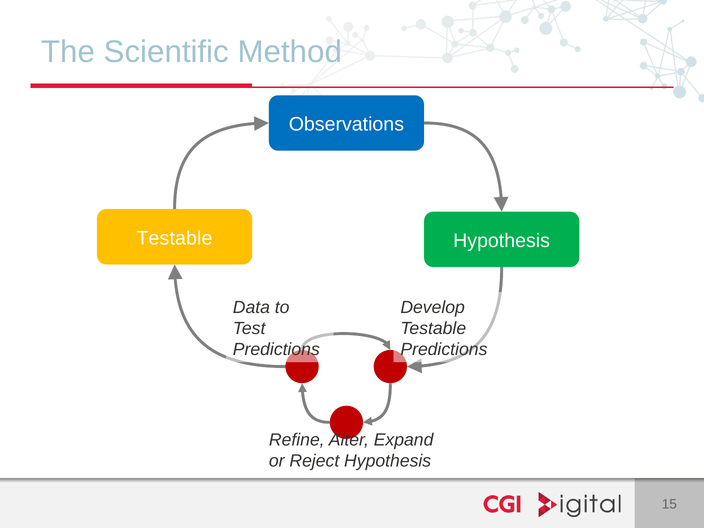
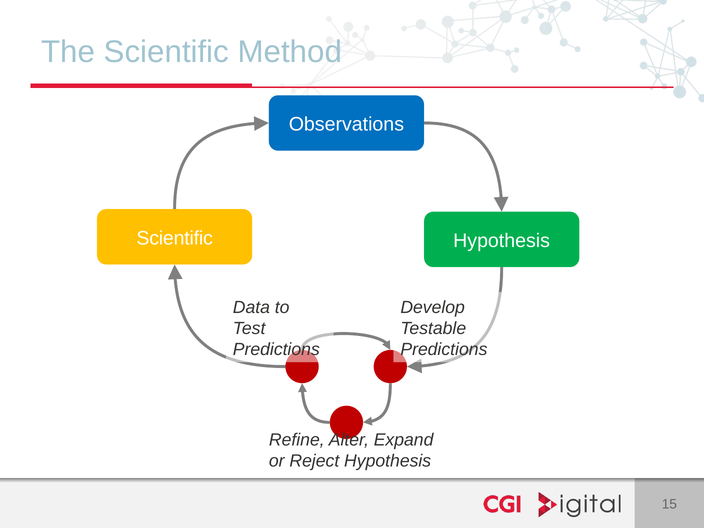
Testable: Testable -> Scientific (175, 238)
